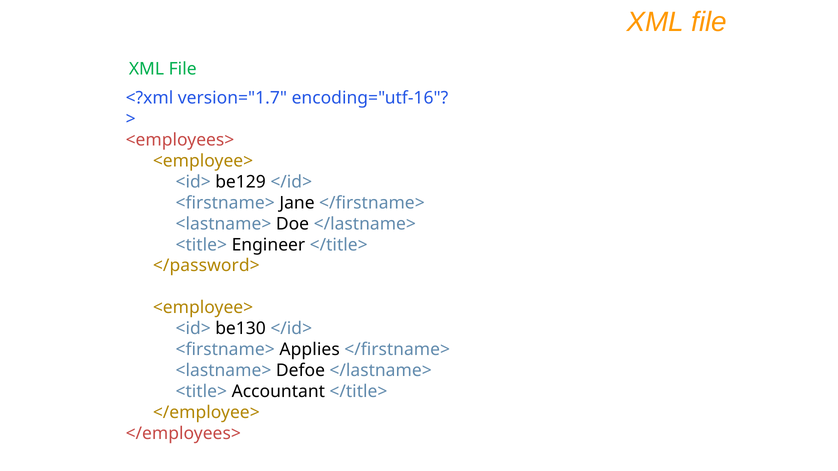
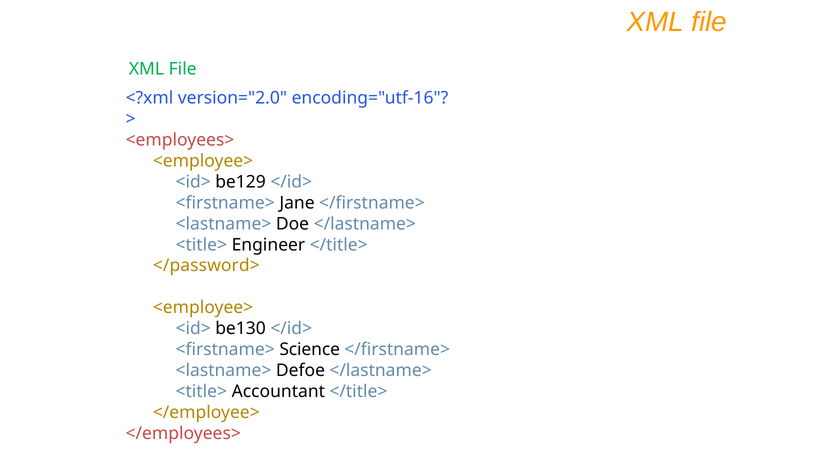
version="1.7: version="1.7 -> version="2.0 (232, 98)
Applies: Applies -> Science (310, 350)
